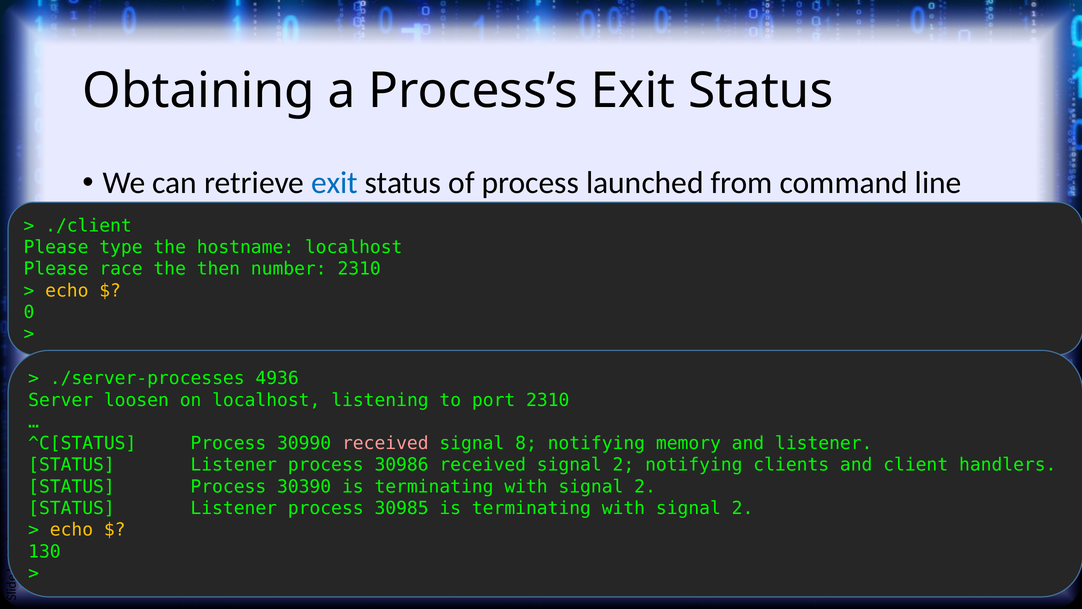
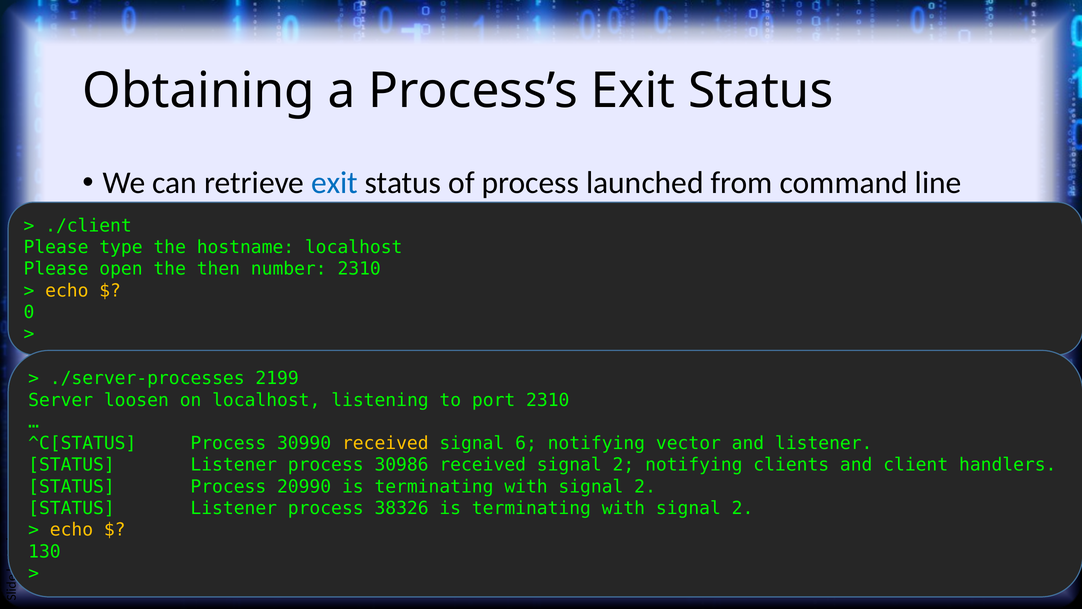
race: race -> open (121, 269)
4936: 4936 -> 2199 (277, 378)
received colour: pink -> yellow (385, 443)
8: 8 -> 6 (526, 443)
memory: memory -> vector (688, 443)
30390: 30390 -> 20990 (304, 486)
30985: 30985 -> 38326 (402, 508)
